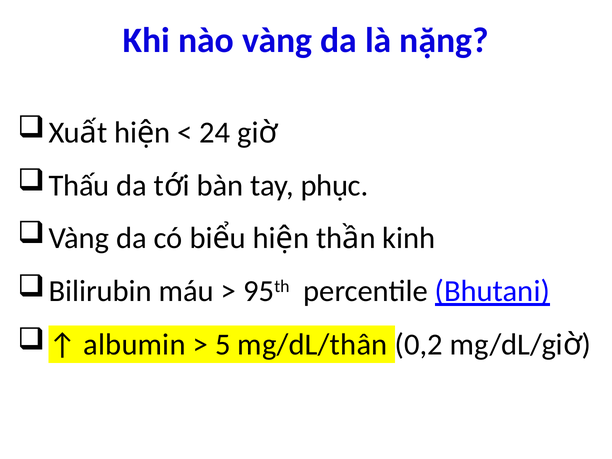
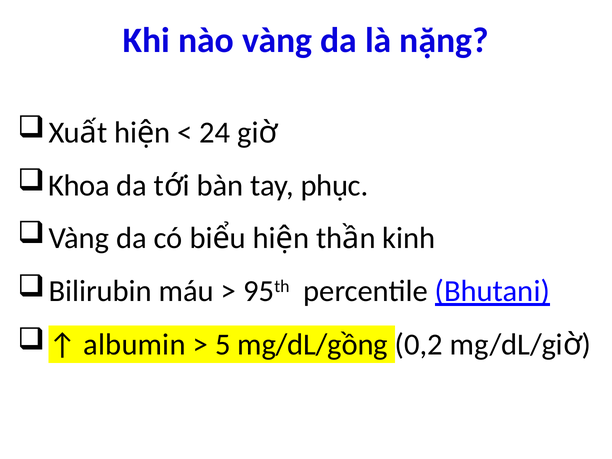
Thấu: Thấu -> Khoa (79, 185)
mg/dL/thân: mg/dL/thân -> mg/dL/gồng (313, 345)
